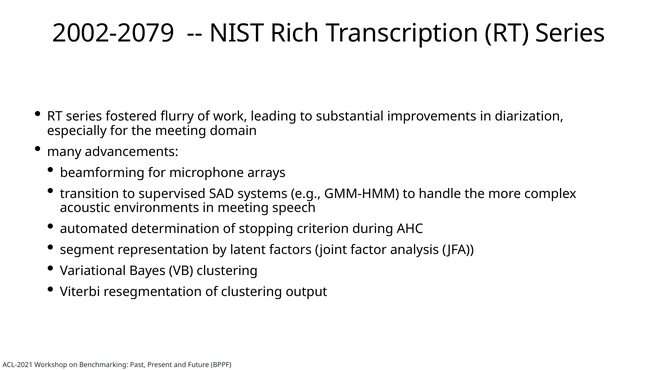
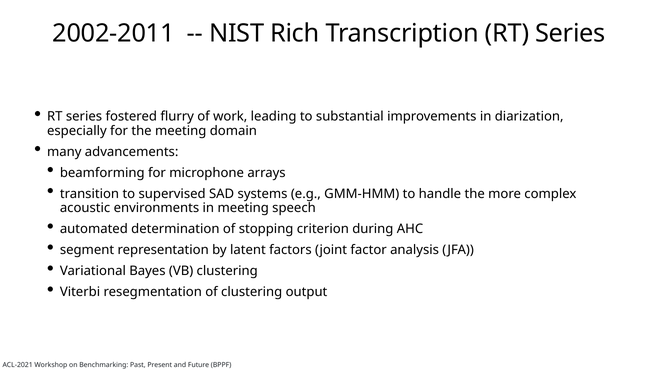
2002-2079: 2002-2079 -> 2002-2011 (114, 33)
